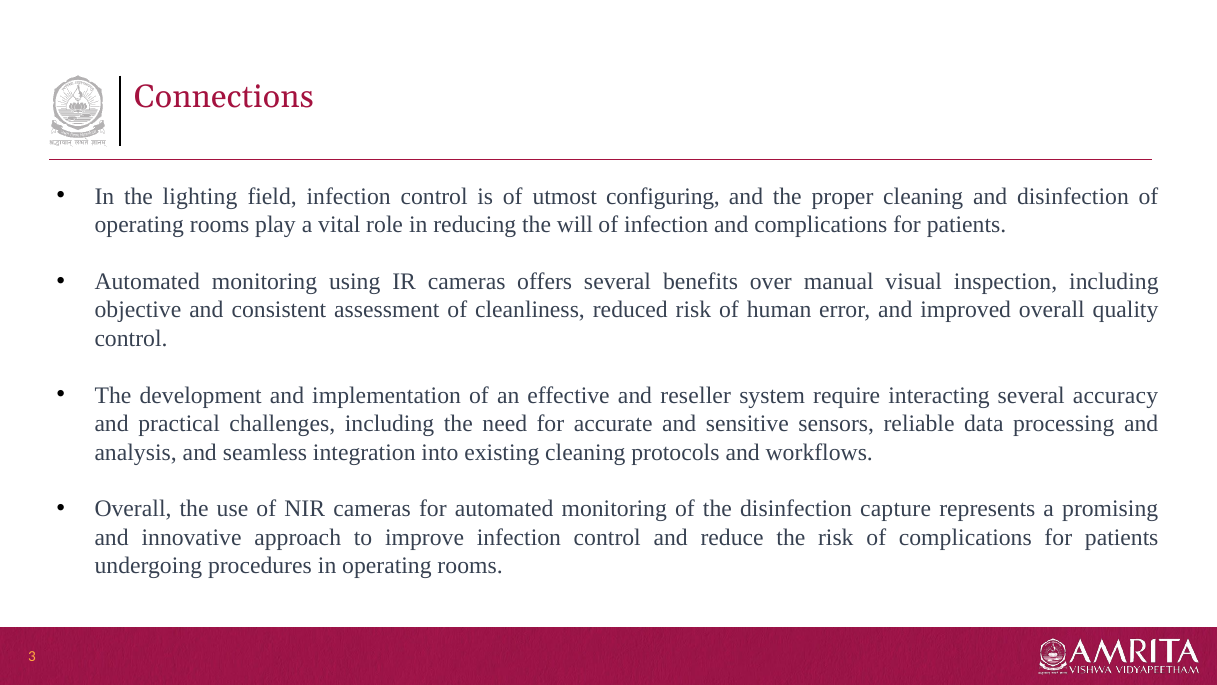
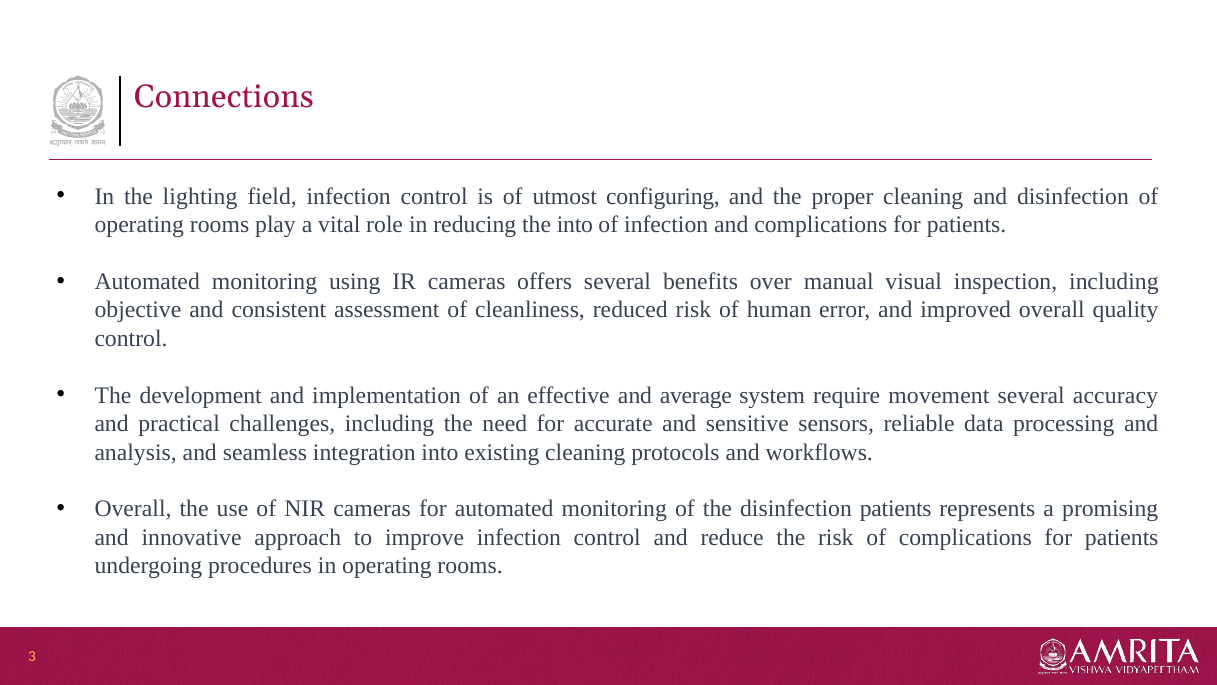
the will: will -> into (575, 225)
reseller: reseller -> average (696, 395)
interacting: interacting -> movement (939, 395)
disinfection capture: capture -> patients (896, 509)
